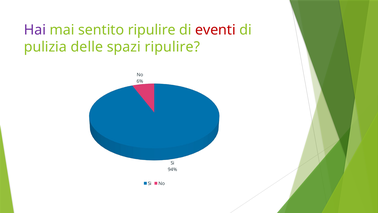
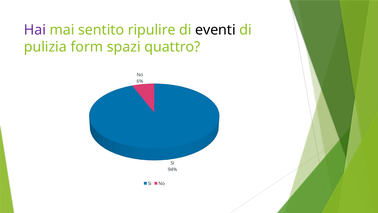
eventi colour: red -> black (215, 30)
delle: delle -> form (87, 47)
spazi ripulire: ripulire -> quattro (172, 47)
